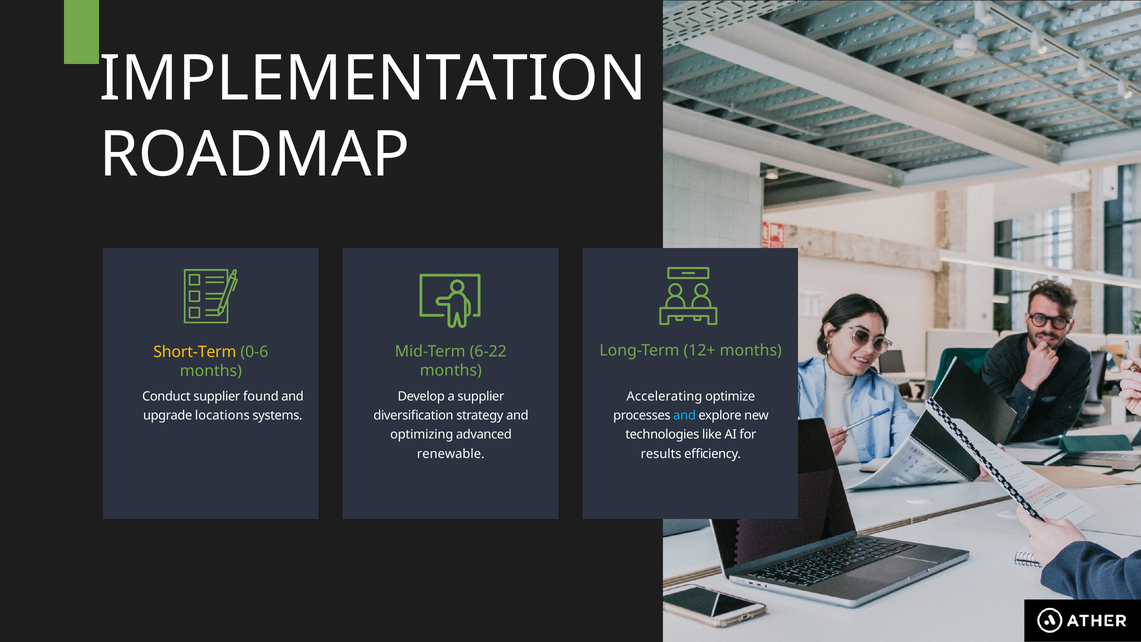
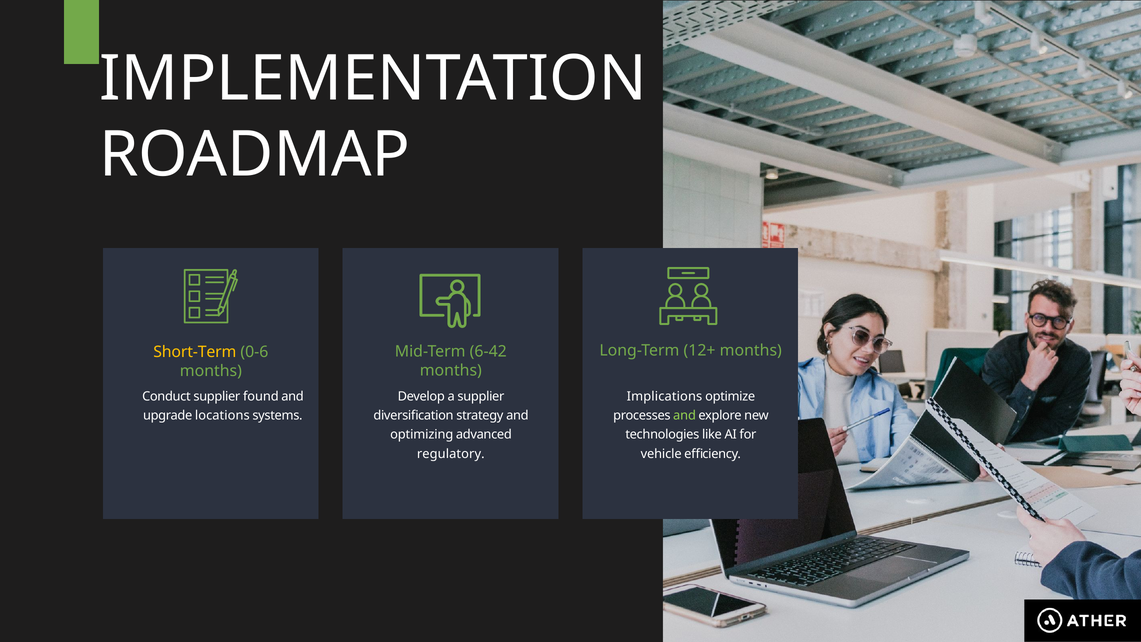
6-22: 6-22 -> 6-42 (488, 351)
Accelerating: Accelerating -> Implications (664, 396)
and colour: light blue -> light green (685, 415)
renewable: renewable -> regulatory (451, 454)
results: results -> vehicle (661, 454)
